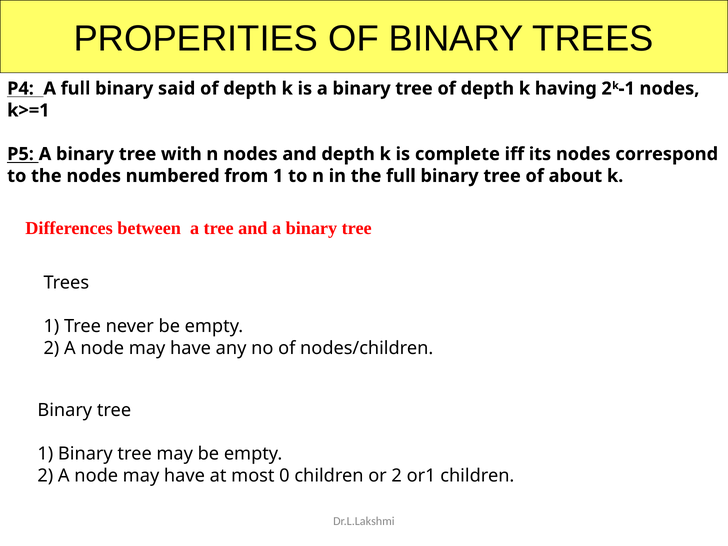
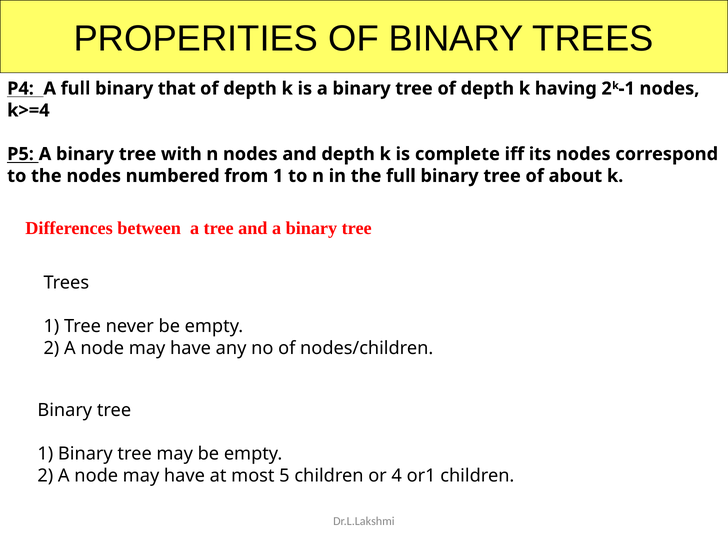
said: said -> that (177, 89)
k>=1: k>=1 -> k>=4 (28, 110)
0: 0 -> 5 (284, 476)
or 2: 2 -> 4 (397, 476)
